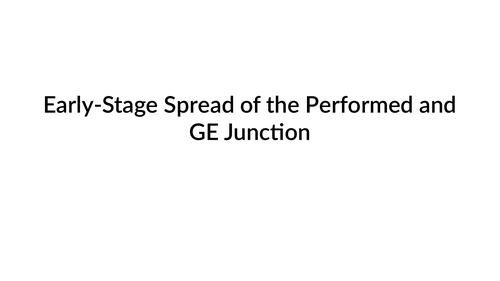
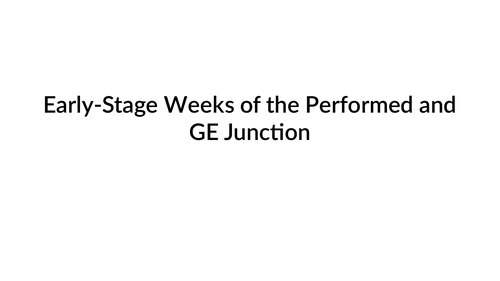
Spread: Spread -> Weeks (199, 105)
